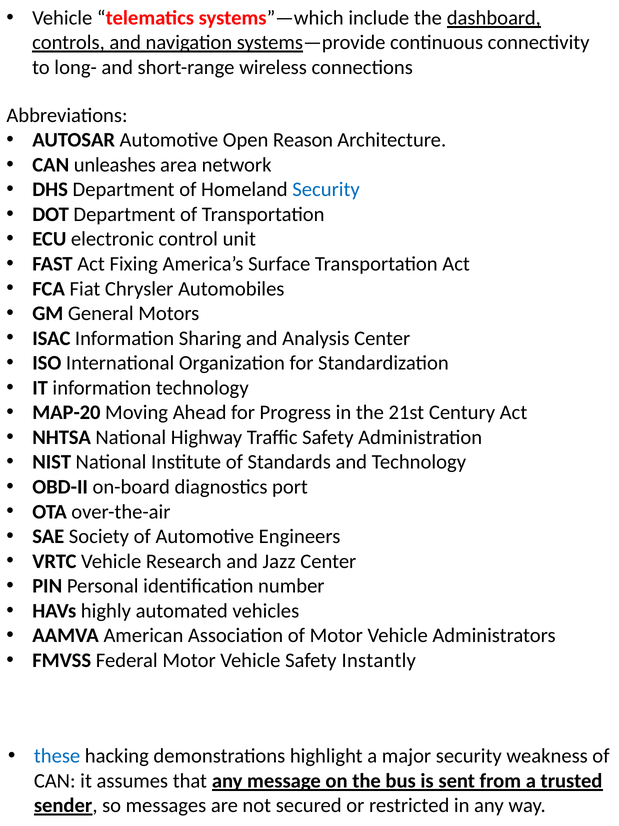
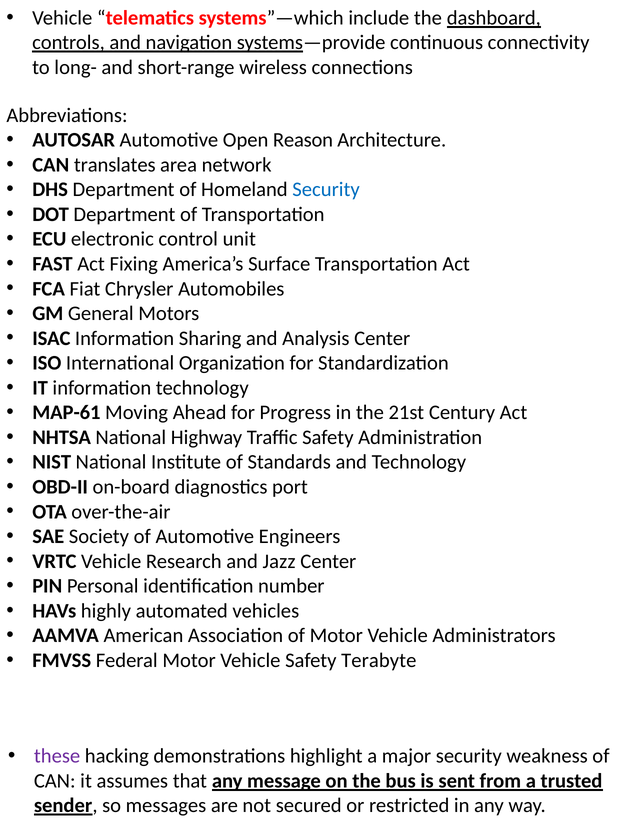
unleashes: unleashes -> translates (115, 165)
MAP-20: MAP-20 -> MAP-61 (66, 412)
Instantly: Instantly -> Terabyte (379, 660)
these colour: blue -> purple (57, 755)
